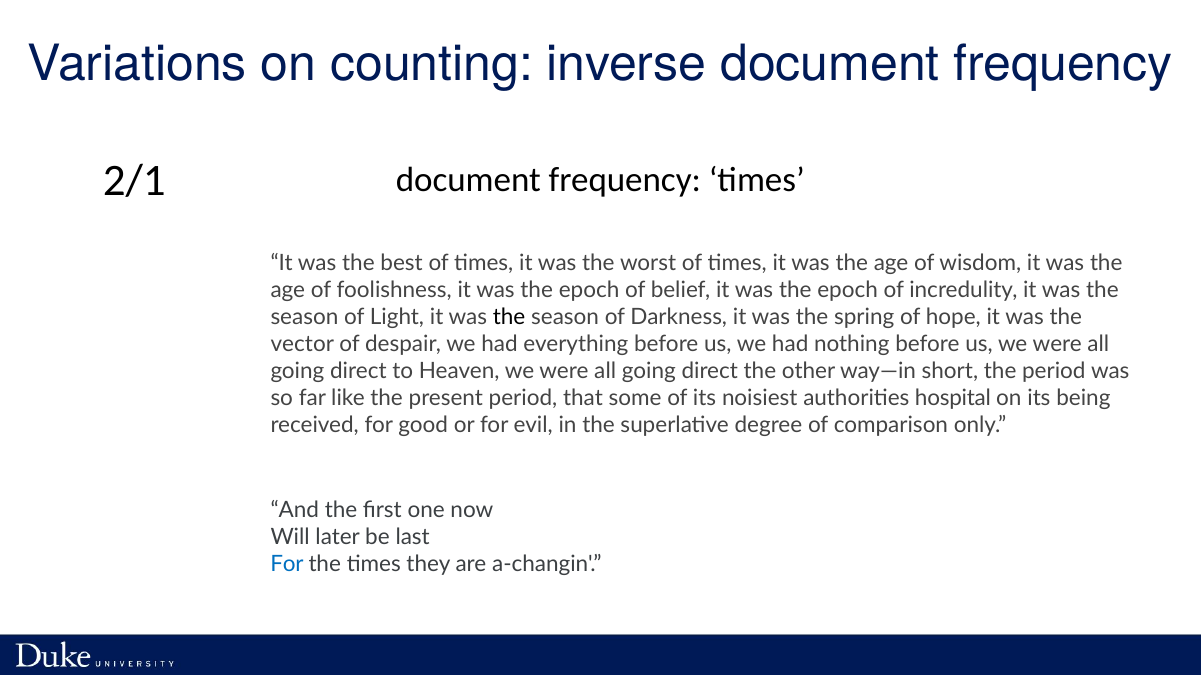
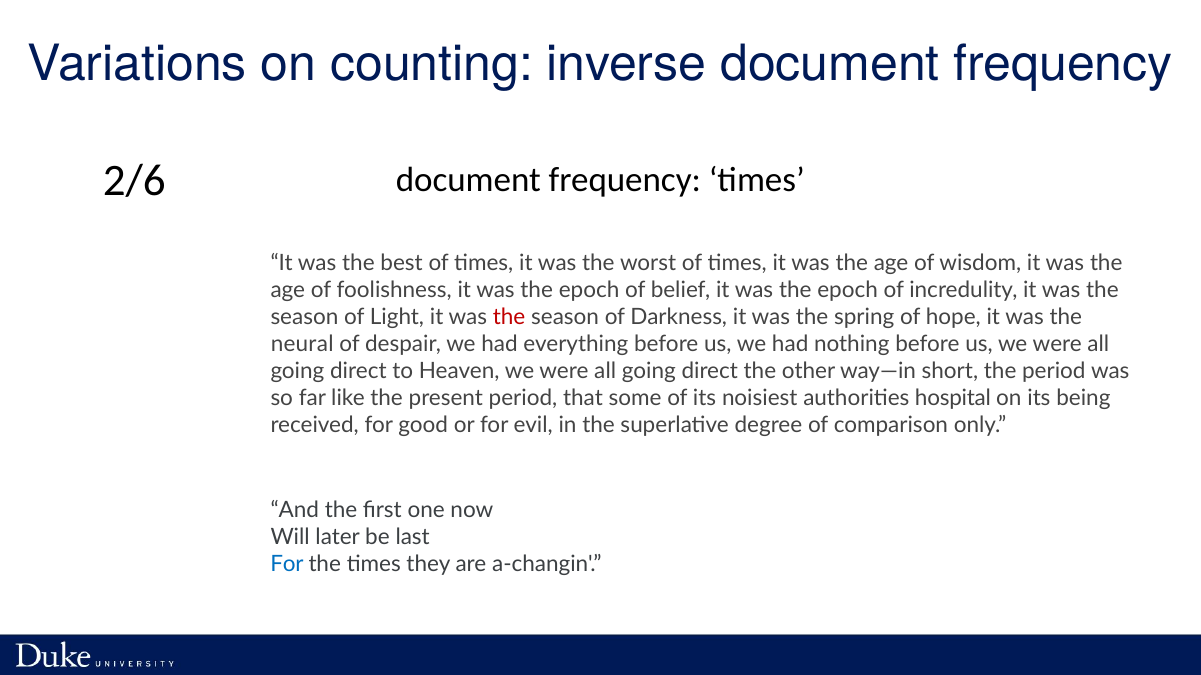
2/1: 2/1 -> 2/6 (134, 181)
the colour: black -> red (509, 317)
vector: vector -> neural (302, 344)
